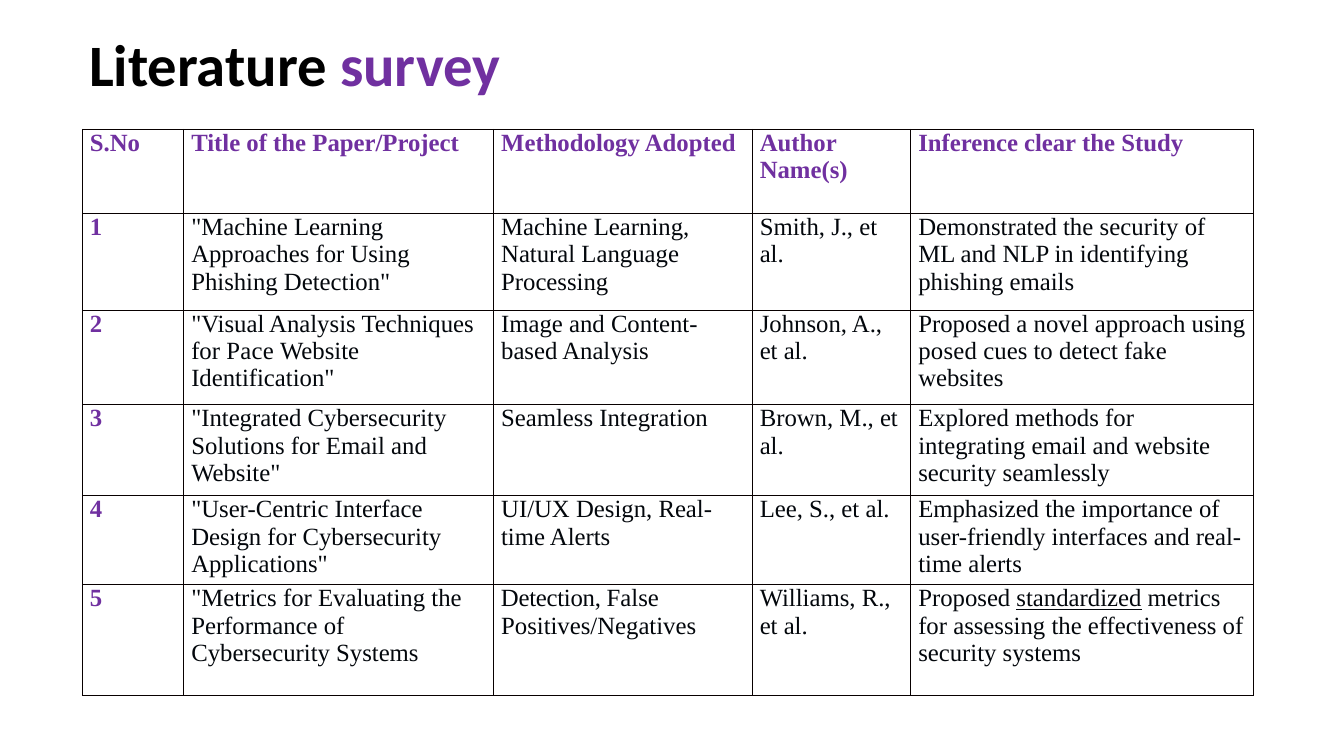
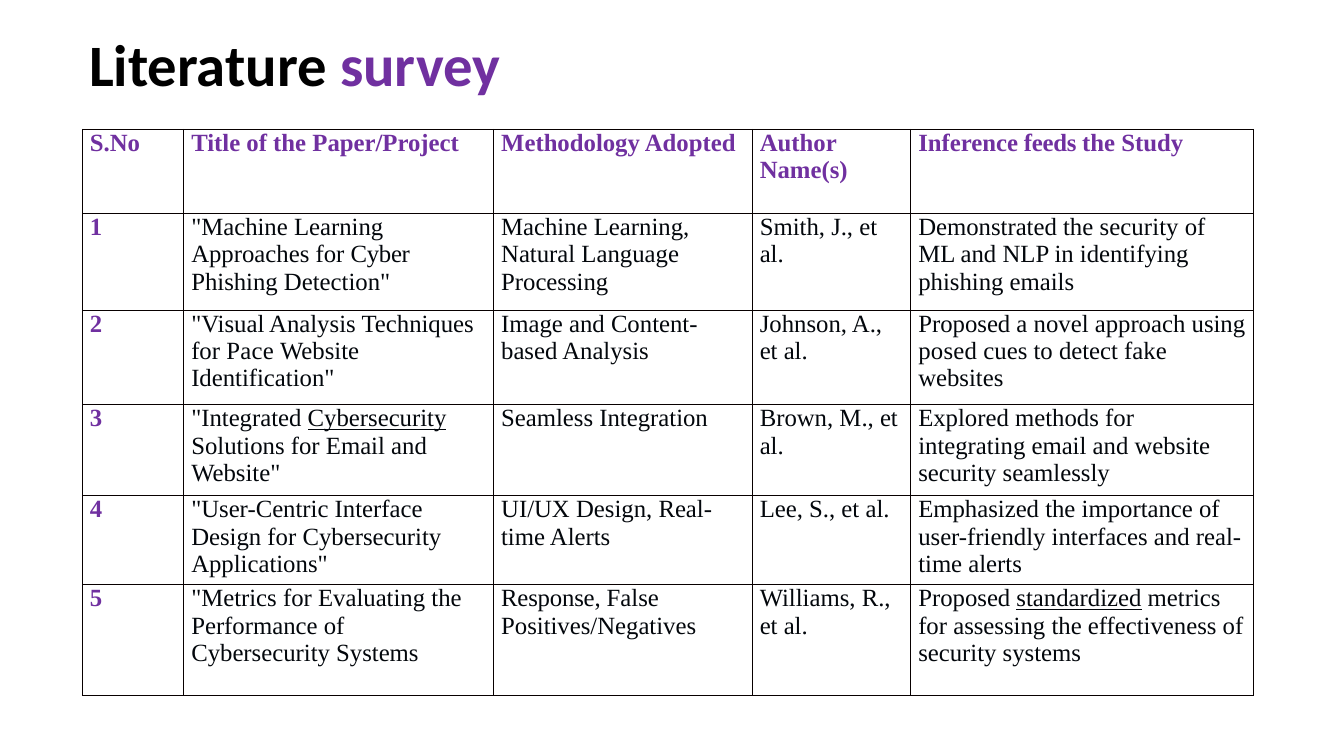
clear: clear -> feeds (1050, 143)
for Using: Using -> Cyber (380, 255)
Cybersecurity underline: none -> present (377, 419)
Detection: Detection -> Response (551, 599)
